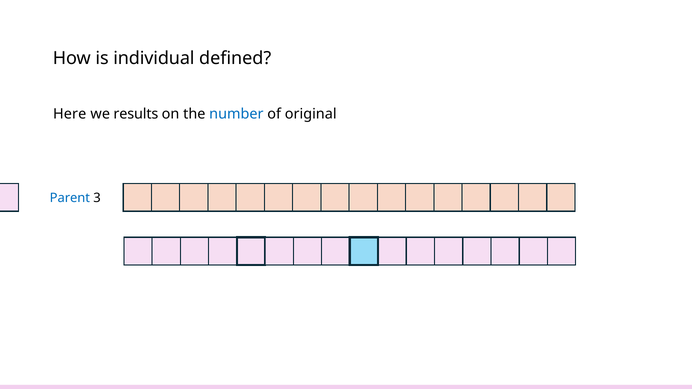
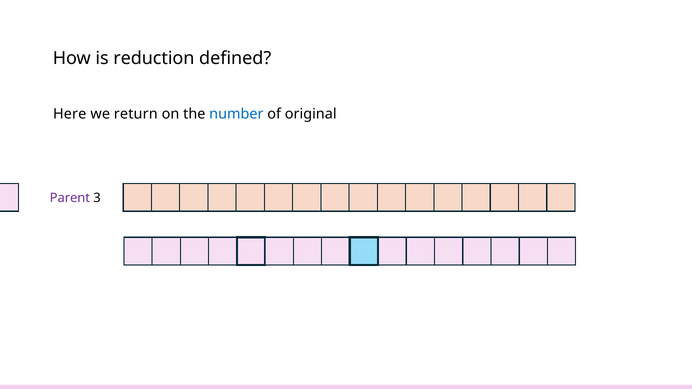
individual: individual -> reduction (154, 58)
results: results -> return (136, 114)
Parent colour: blue -> purple (70, 198)
